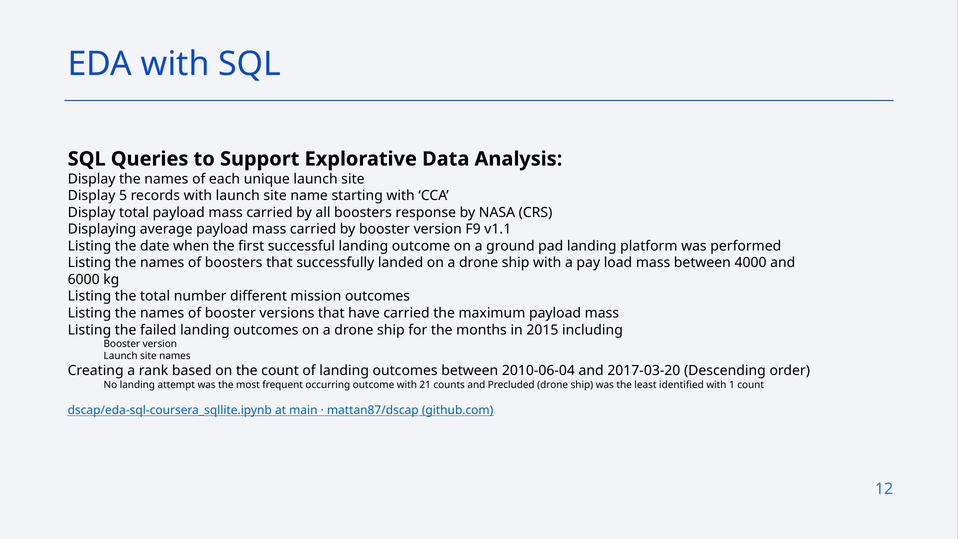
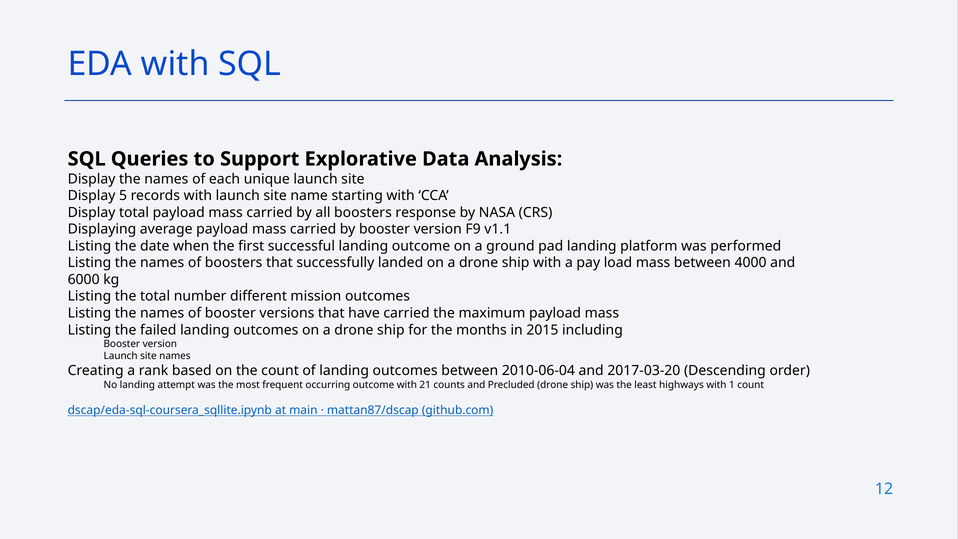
identified: identified -> highways (681, 385)
